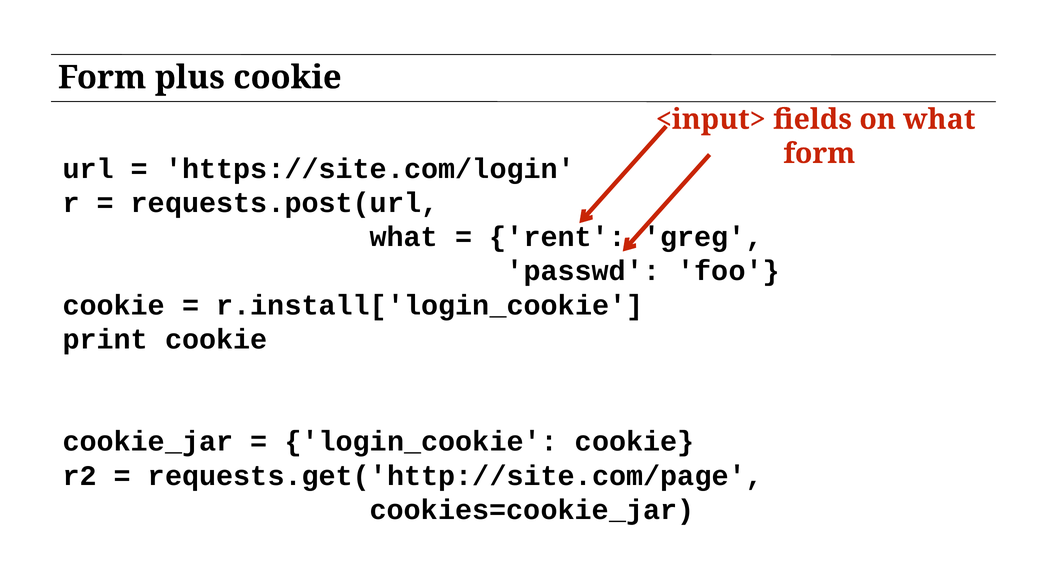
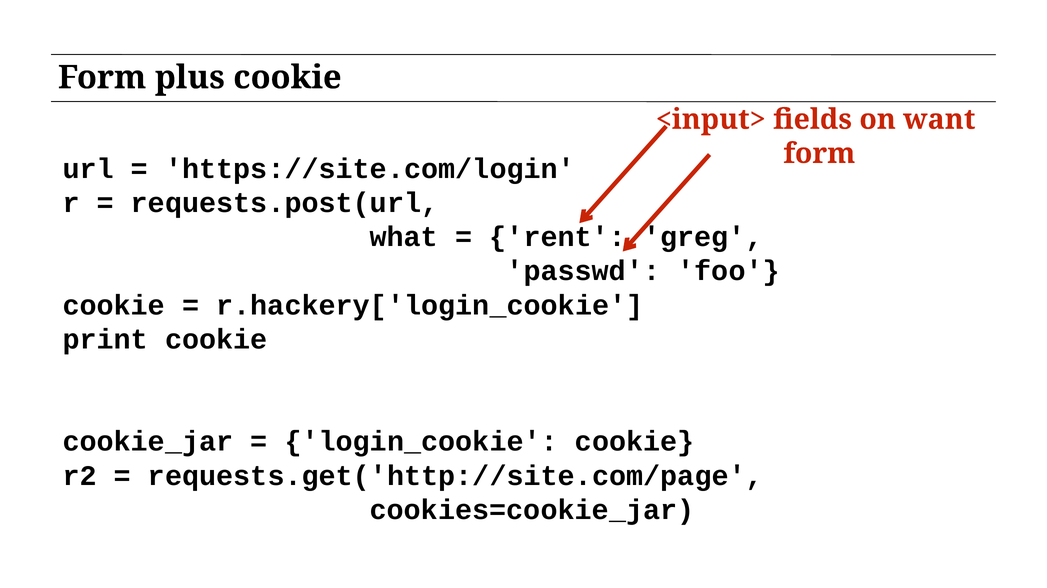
on what: what -> want (939, 119)
r.install['login_cookie: r.install['login_cookie -> r.hackery['login_cookie (430, 305)
